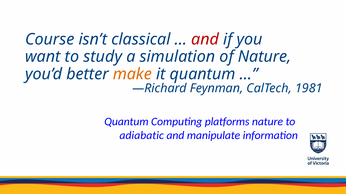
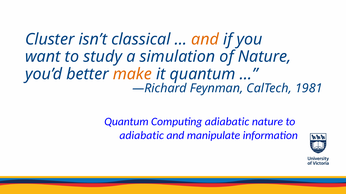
Course: Course -> Cluster (50, 39)
and colour: red -> orange (205, 39)
Computing platforms: platforms -> adiabatic (227, 122)
